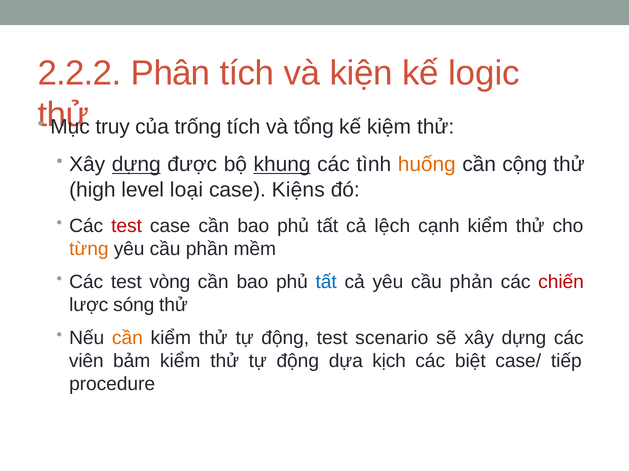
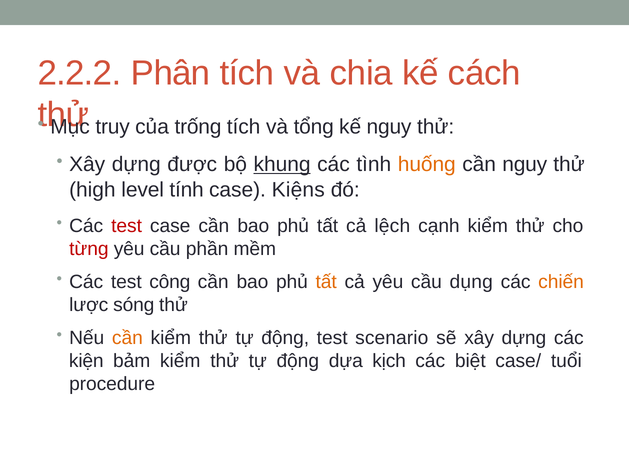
kiện: kiện -> chia (361, 73)
logic: logic -> cách (484, 73)
kế kiệm: kiệm -> nguy (389, 127)
dựng underline: present -> none (136, 165)
cần cộng: cộng -> nguy (525, 165)
loại: loại -> tính (187, 190)
từng colour: orange -> red (89, 249)
vòng: vòng -> công (170, 282)
tất colour: blue -> orange (326, 282)
phản: phản -> dụng (471, 282)
chiến colour: red -> orange (561, 282)
viên: viên -> kiện (86, 361)
tiếp: tiếp -> tuổi (566, 361)
